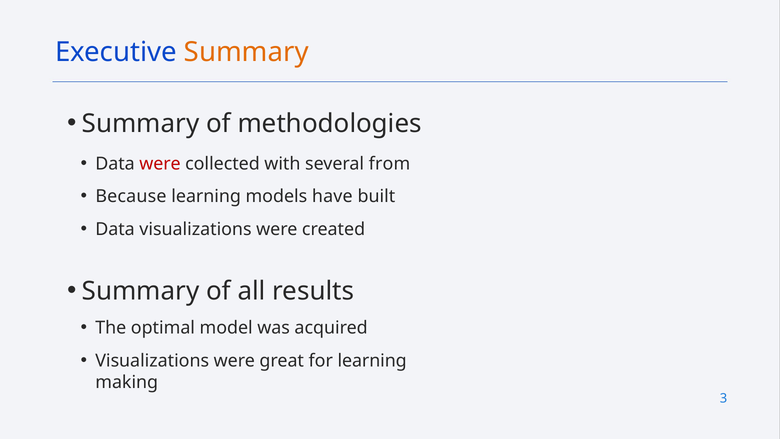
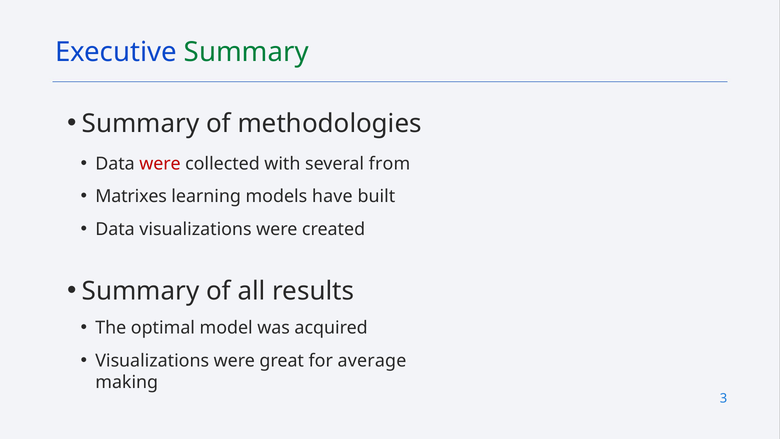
Summary colour: orange -> green (246, 52)
Because: Because -> Matrixes (131, 196)
for learning: learning -> average (372, 361)
